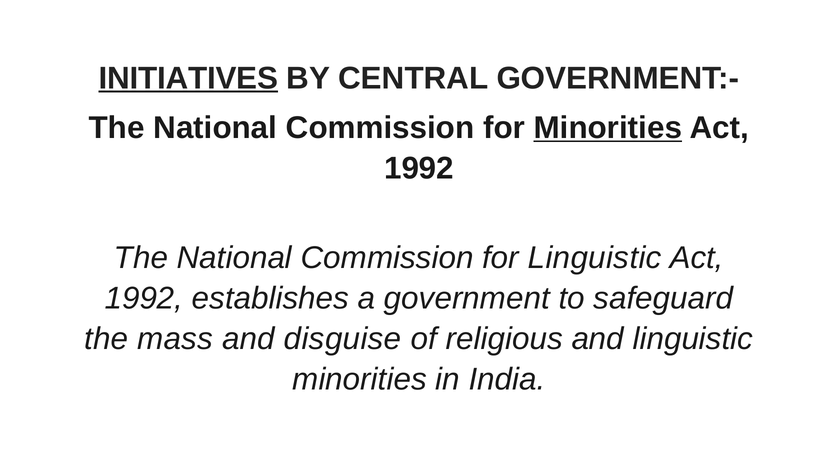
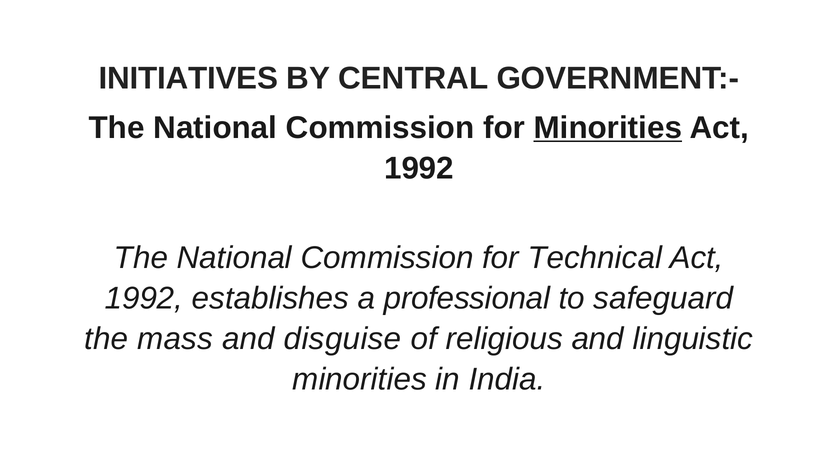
INITIATIVES underline: present -> none (188, 78)
for Linguistic: Linguistic -> Technical (595, 258)
government: government -> professional (467, 299)
